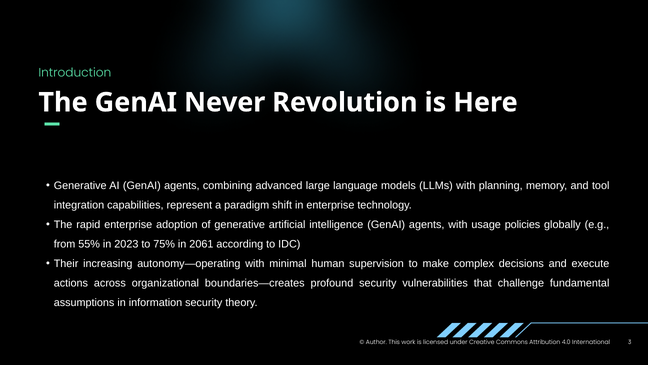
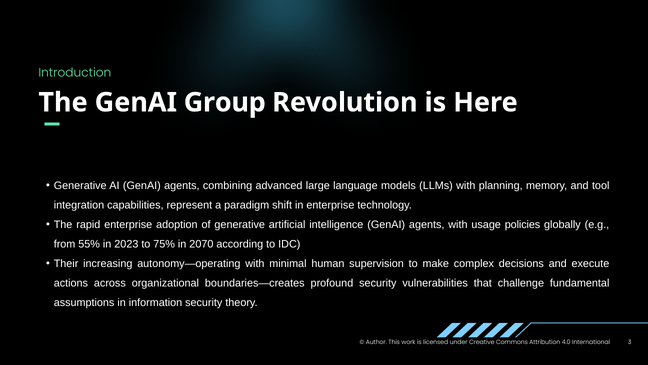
Never: Never -> Group (225, 102)
2061: 2061 -> 2070 (201, 244)
